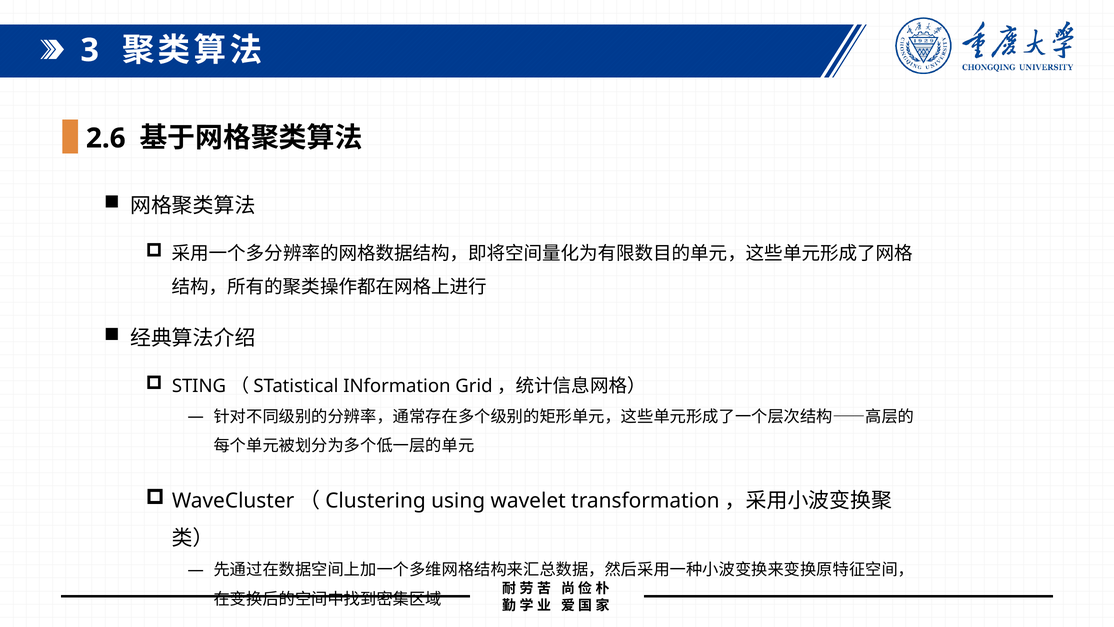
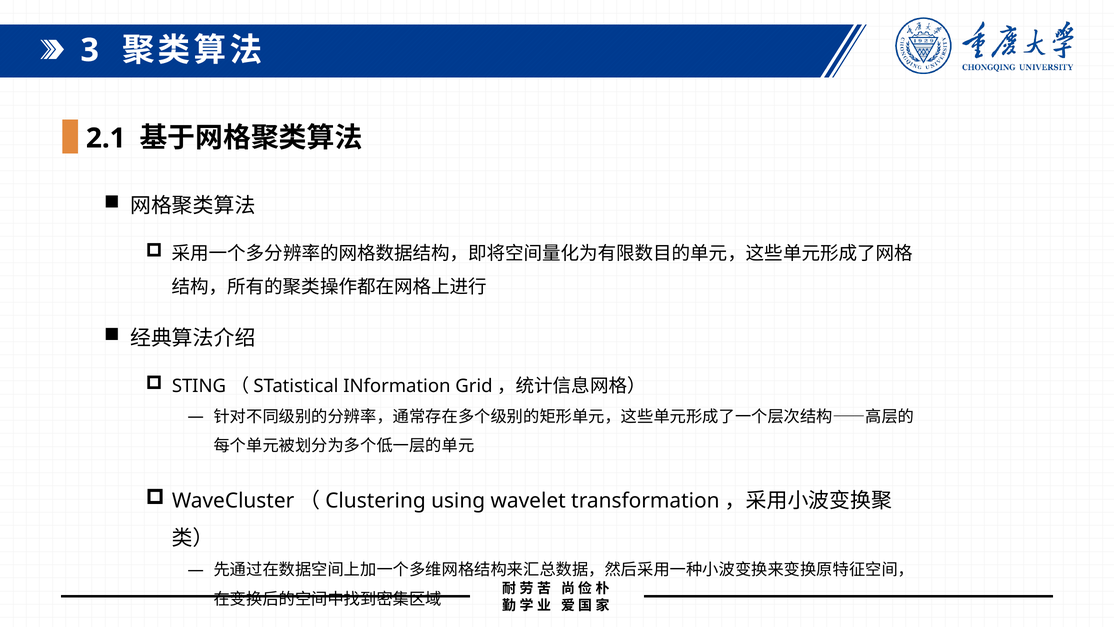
2.6: 2.6 -> 2.1 (106, 138)
